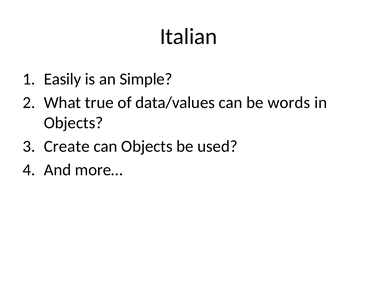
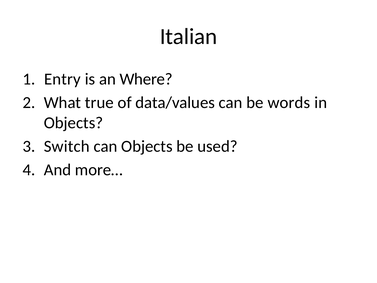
Easily: Easily -> Entry (62, 79)
Simple: Simple -> Where (146, 79)
Create: Create -> Switch (67, 146)
